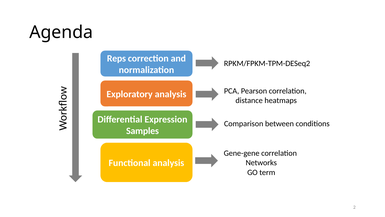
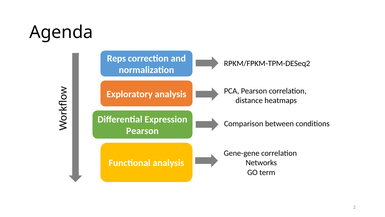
Samples: Samples -> Pearson (142, 131)
